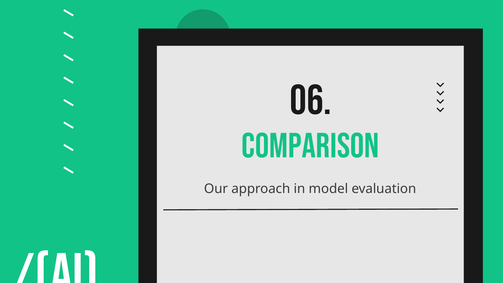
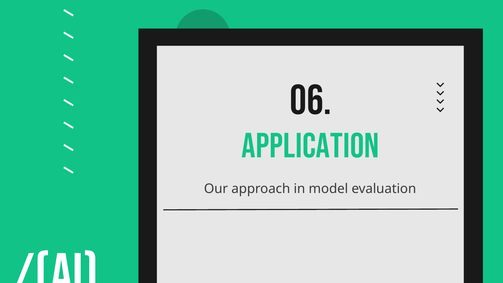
comparison: comparison -> application (310, 146)
